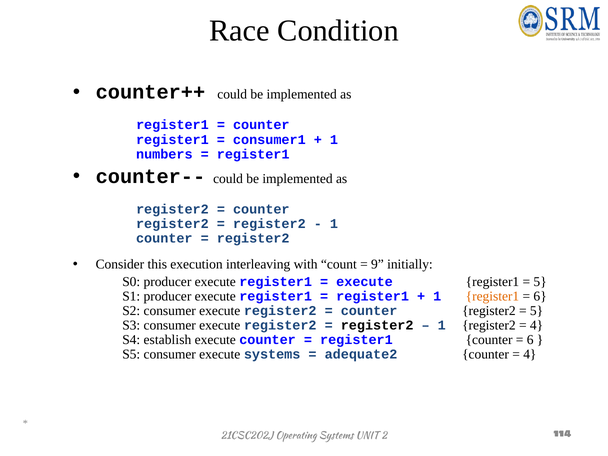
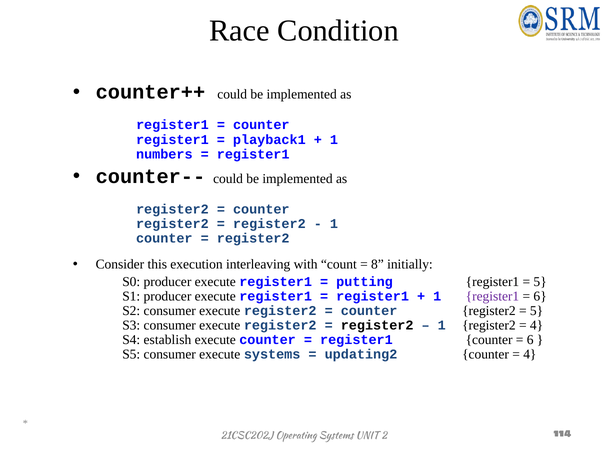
consumer1: consumer1 -> playback1 (269, 140)
9: 9 -> 8 (377, 264)
execute: execute -> putting (365, 282)
register1 colour: orange -> purple (492, 296)
adequate2: adequate2 -> updating2 (361, 354)
